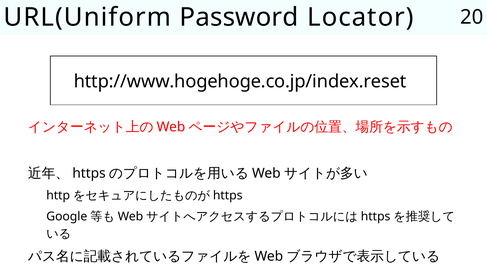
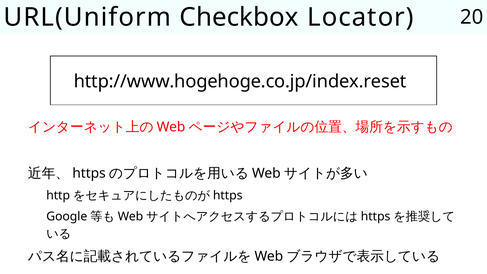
Password: Password -> Checkbox (239, 17)
